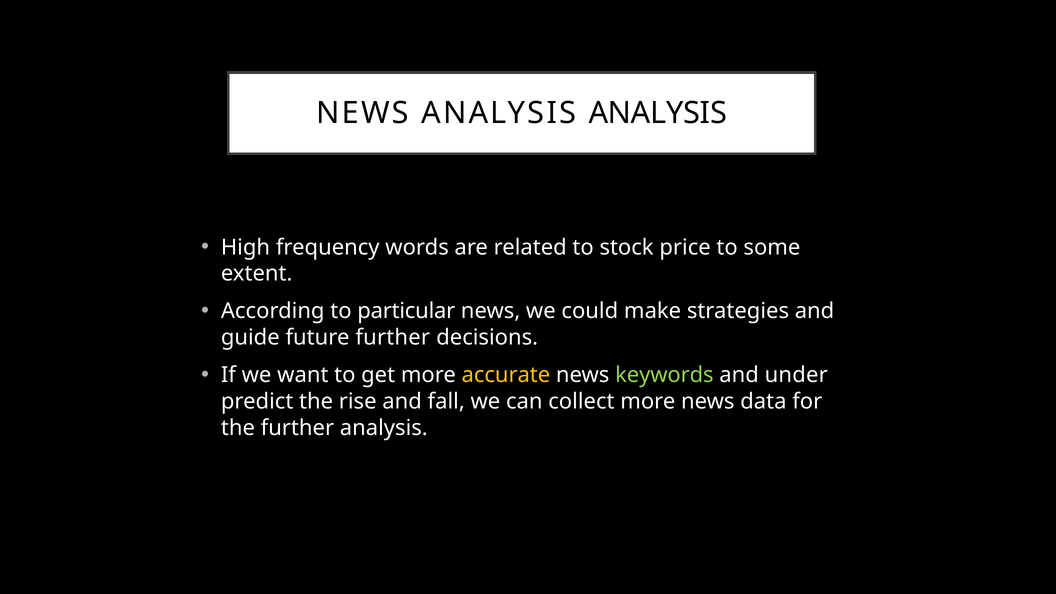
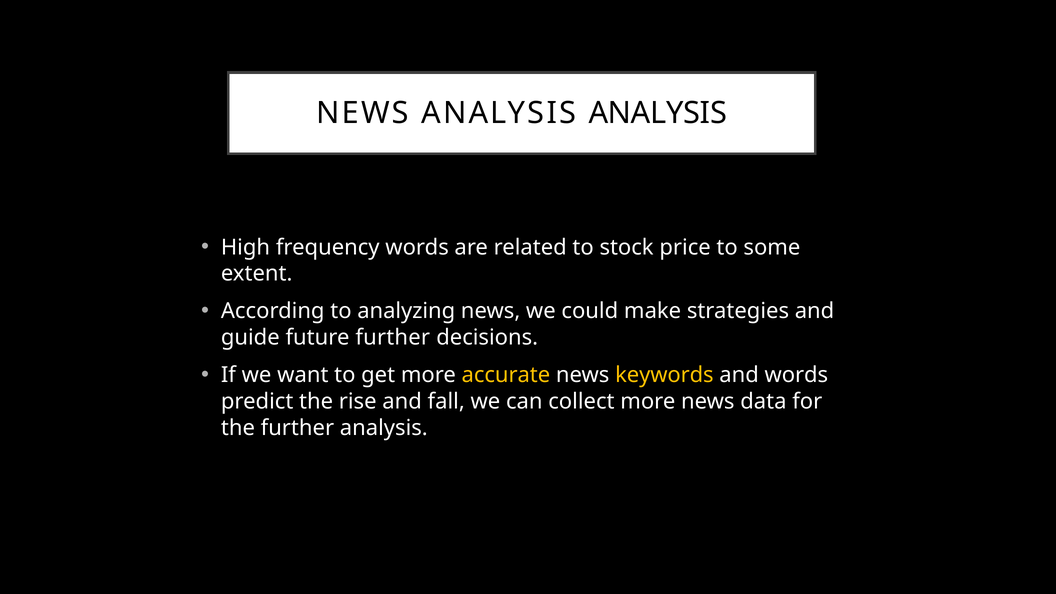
particular: particular -> analyzing (406, 311)
keywords colour: light green -> yellow (664, 375)
and under: under -> words (796, 375)
